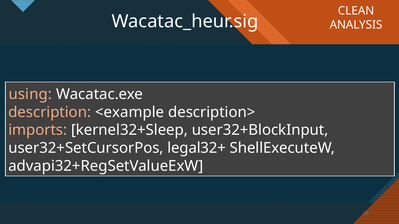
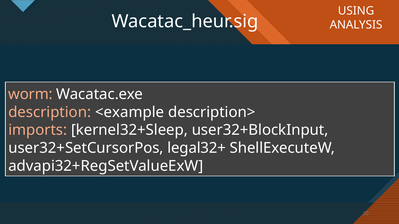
CLEAN: CLEAN -> USING (356, 11)
using: using -> worm (30, 94)
